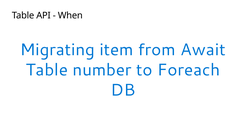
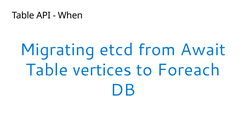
item: item -> etcd (116, 50)
number: number -> vertices (102, 70)
